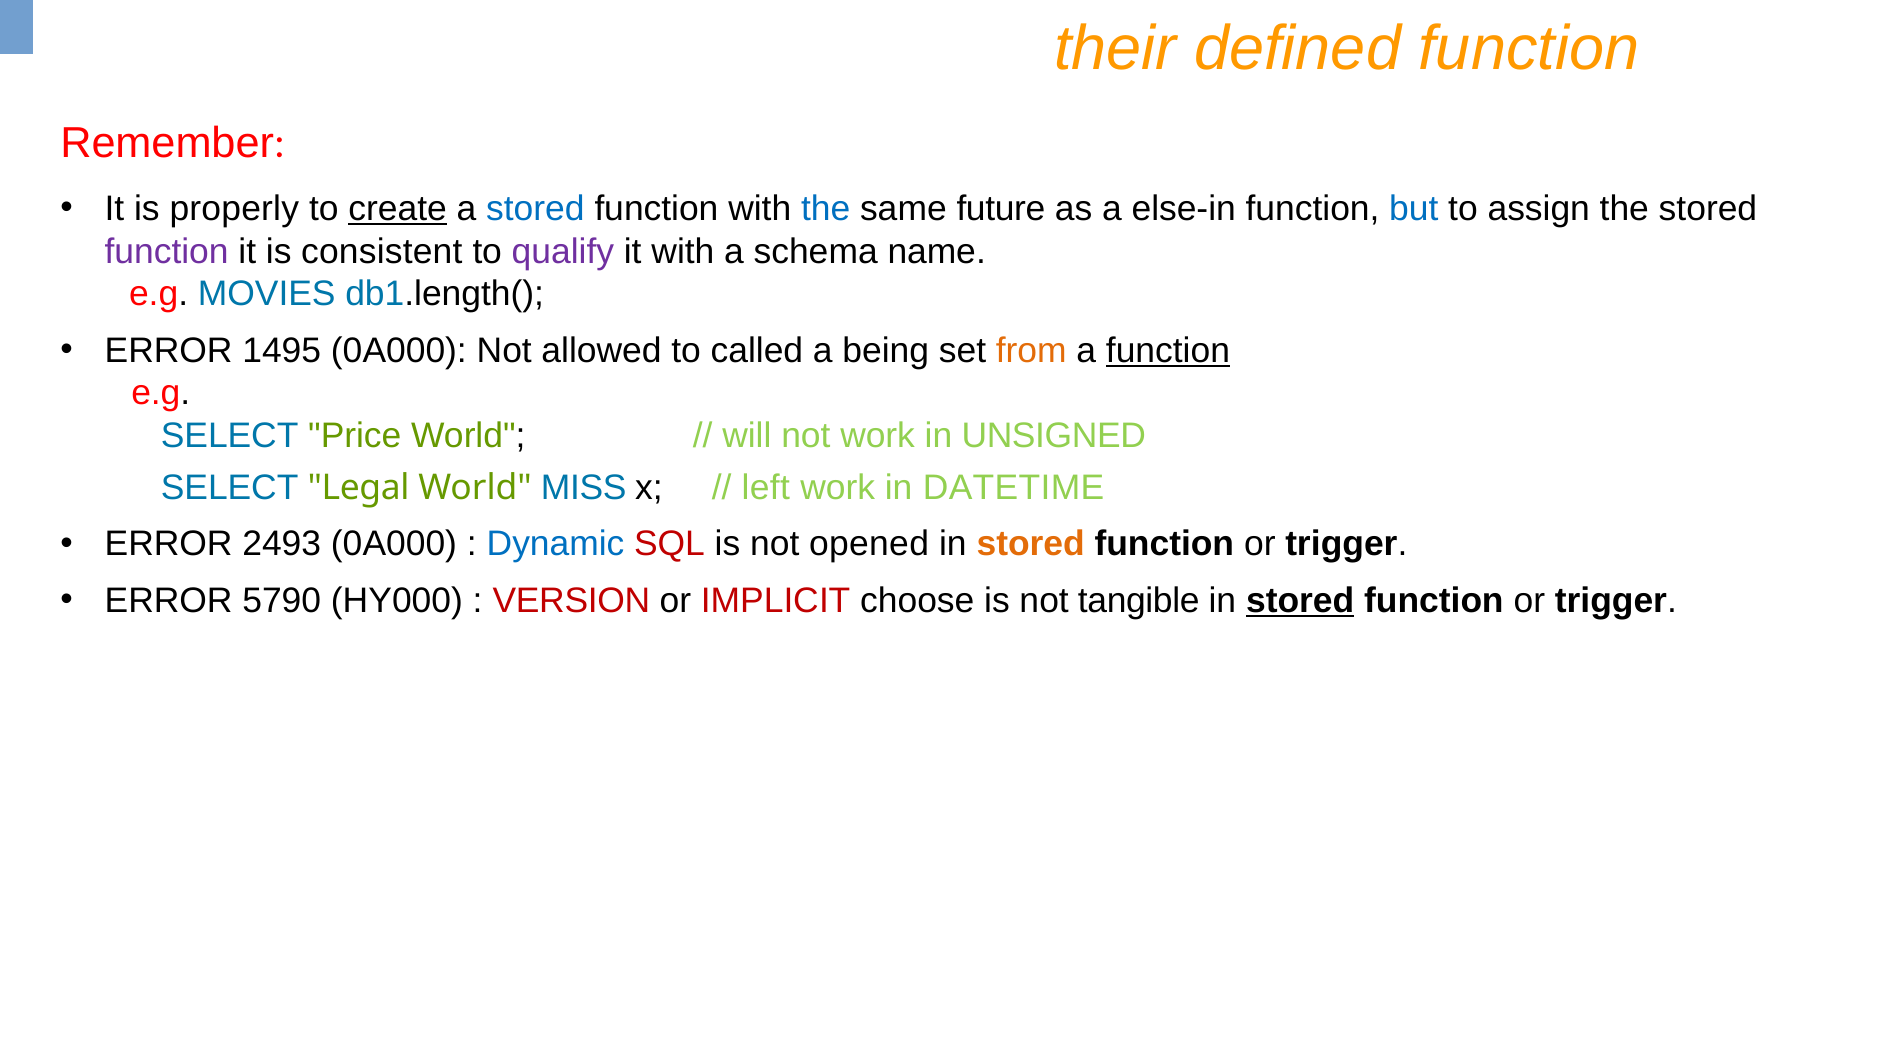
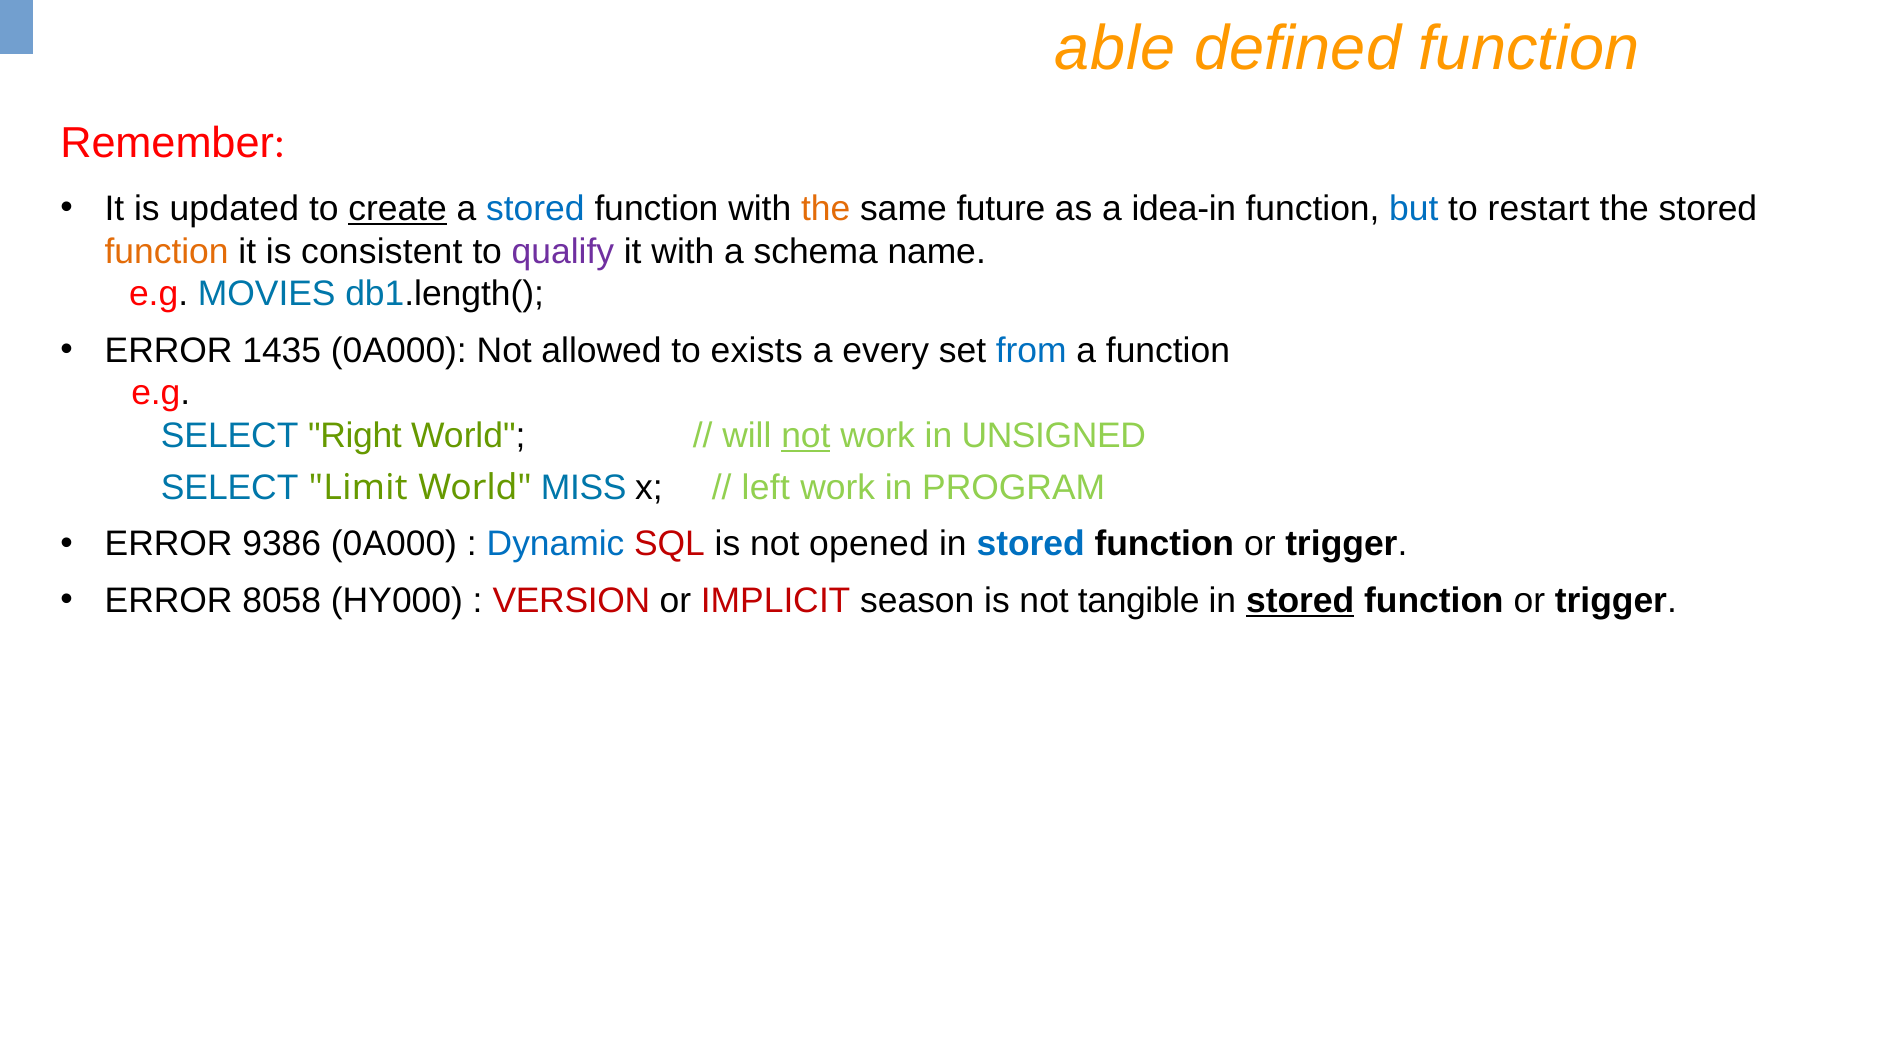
their: their -> able (1115, 49)
properly: properly -> updated (234, 209)
the colour: blue -> orange (826, 209)
else-in: else-in -> idea-in (1184, 209)
assign: assign -> restart (1539, 209)
function colour: purple -> orange (167, 251)
1495: 1495 -> 1435 (282, 351)
called: called -> exists (757, 351)
being: being -> every (886, 351)
from colour: orange -> blue (1031, 351)
function underline: present -> none (1168, 351)
Price: Price -> Right (355, 436)
not underline: none -> present (806, 436)
Legal: Legal -> Limit (358, 488)
DATETIME: DATETIME -> PROGRAM (1014, 488)
2493: 2493 -> 9386 (282, 544)
stored colour: orange -> blue (1031, 544)
5790: 5790 -> 8058 (282, 601)
choose: choose -> season (917, 601)
